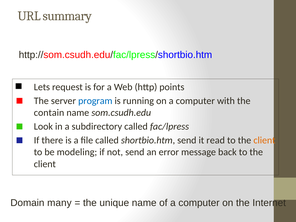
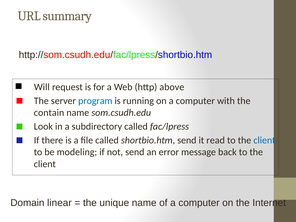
Lets: Lets -> Will (42, 87)
points: points -> above (172, 87)
client colour: orange -> blue (264, 140)
many: many -> linear (59, 203)
